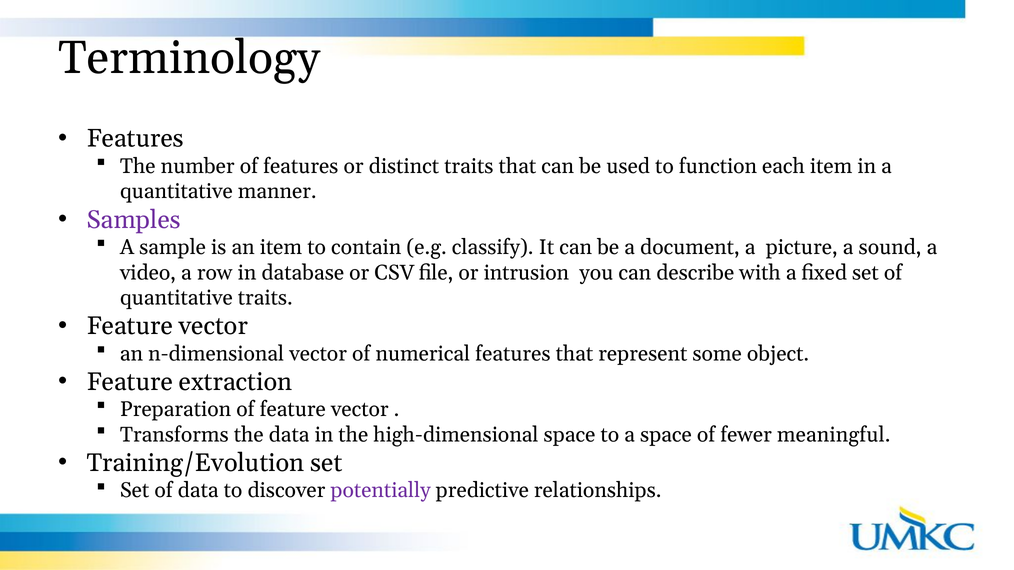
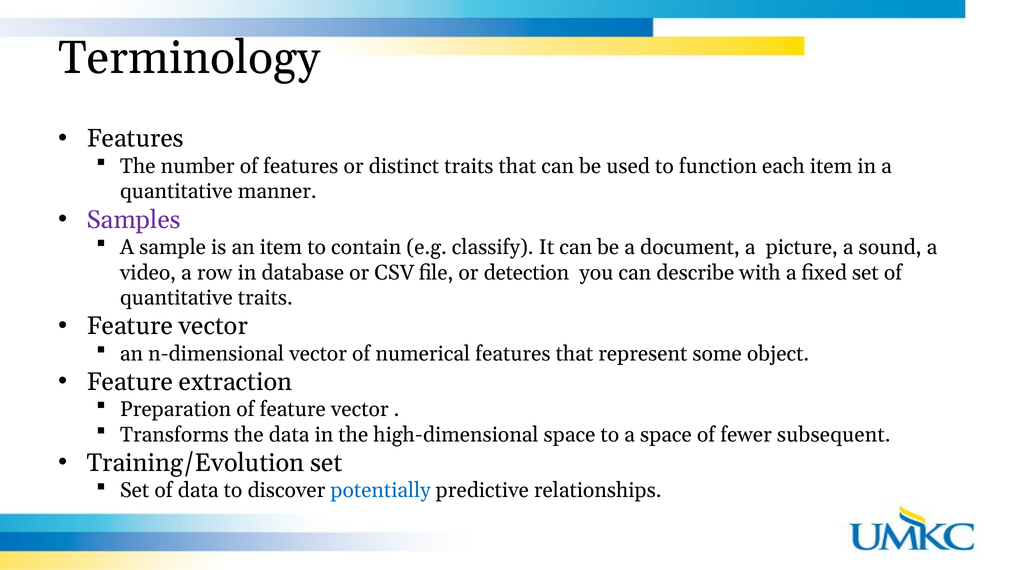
intrusion: intrusion -> detection (526, 273)
meaningful: meaningful -> subsequent (834, 435)
potentially colour: purple -> blue (381, 491)
